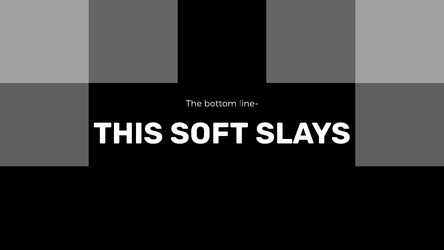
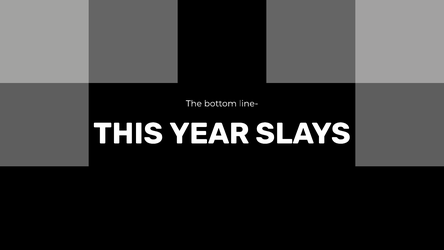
SOFT: SOFT -> YEAR (209, 134)
